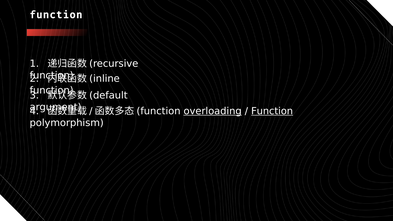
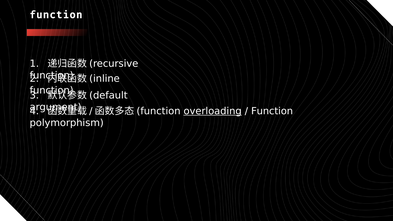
Function underline: present -> none (272, 111)
